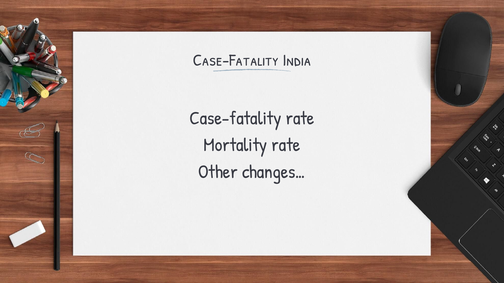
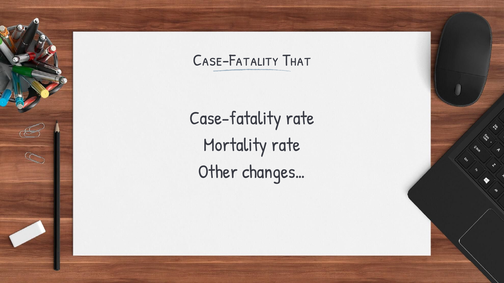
India: India -> That (297, 60)
